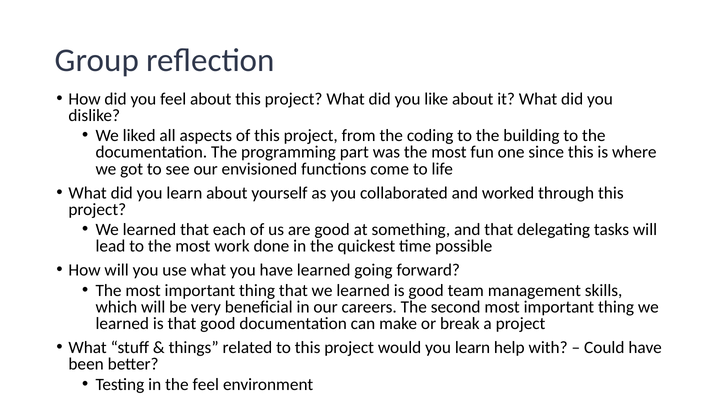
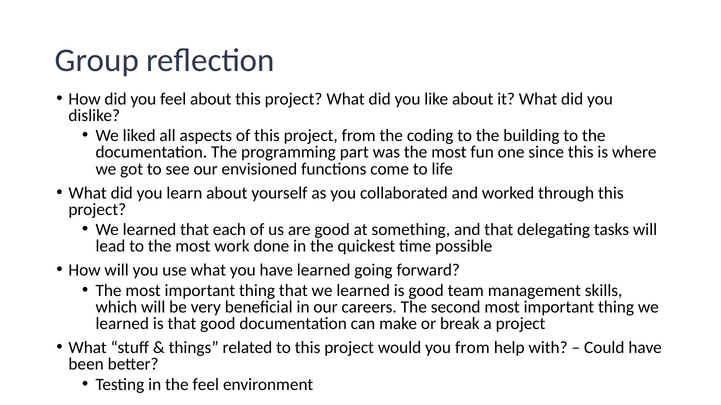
would you learn: learn -> from (472, 348)
